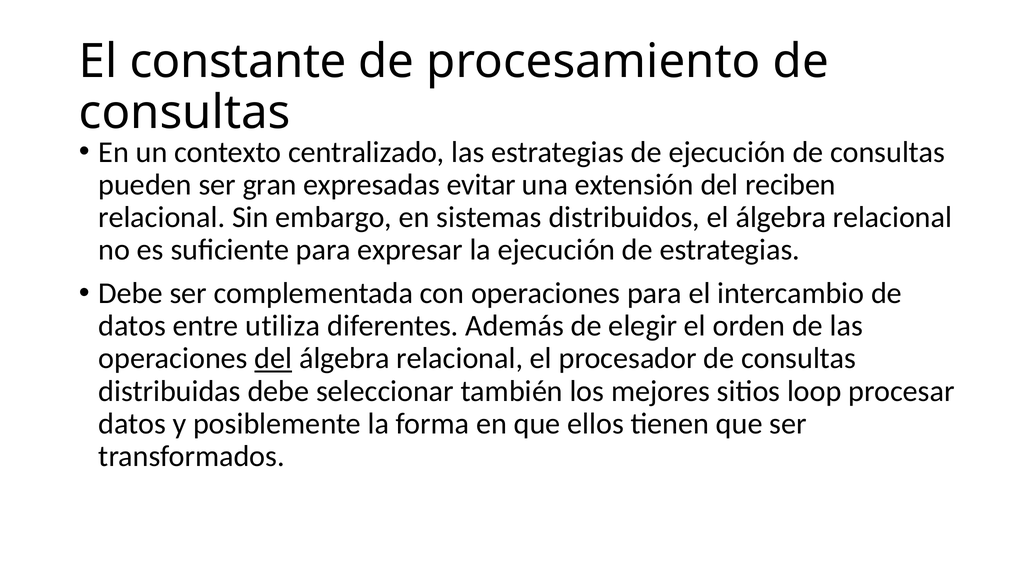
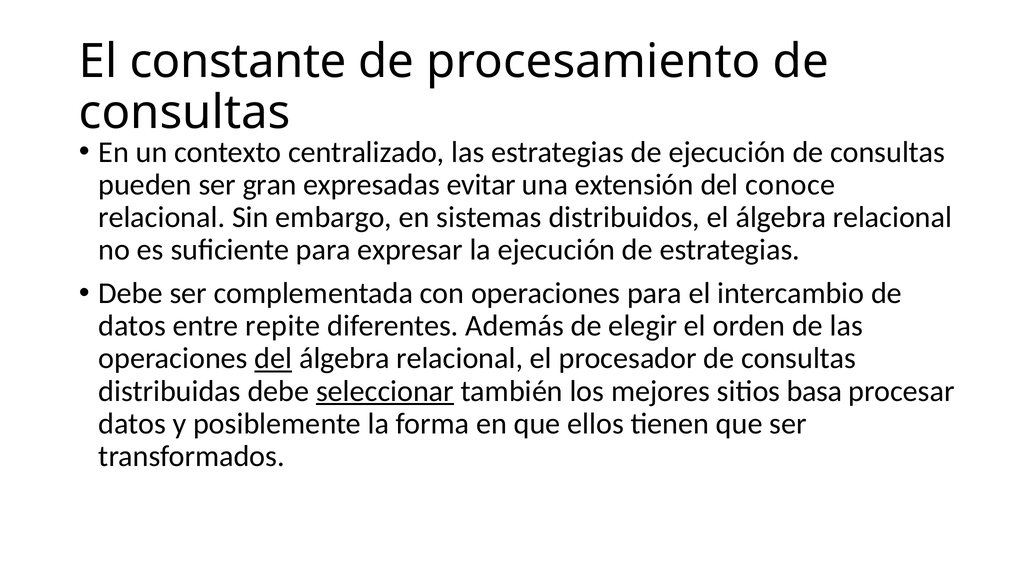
reciben: reciben -> conoce (790, 185)
utiliza: utiliza -> repite (283, 326)
seleccionar underline: none -> present (385, 391)
loop: loop -> basa (815, 391)
